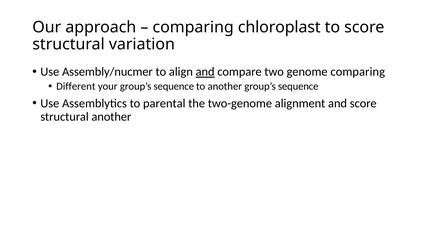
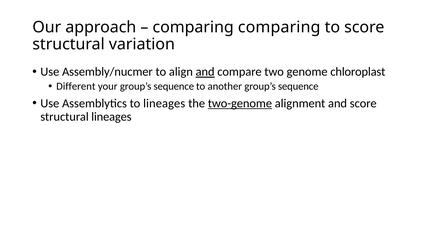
comparing chloroplast: chloroplast -> comparing (279, 27)
genome comparing: comparing -> chloroplast (358, 72)
to parental: parental -> lineages (164, 103)
two-genome underline: none -> present (240, 103)
structural another: another -> lineages (111, 117)
